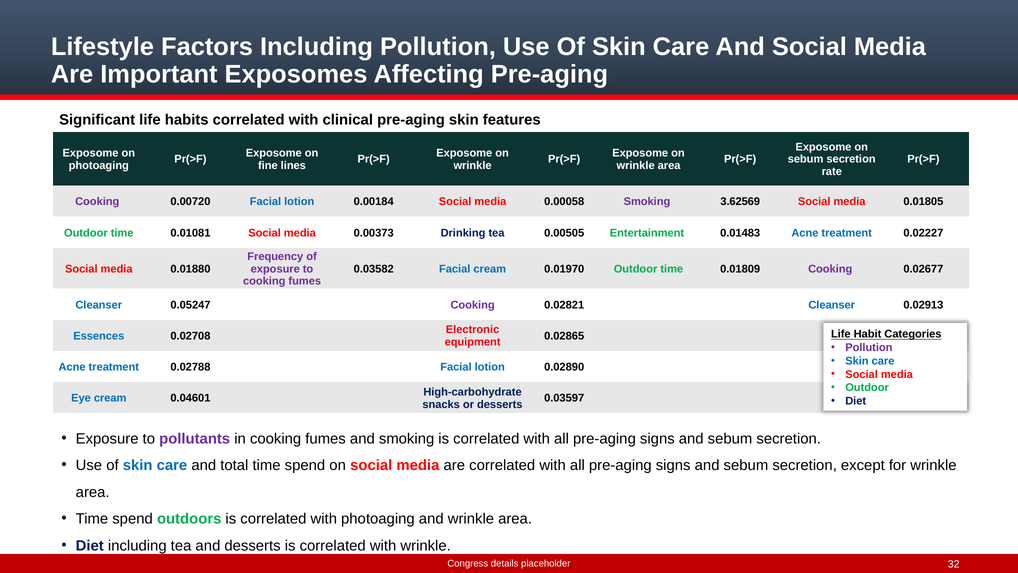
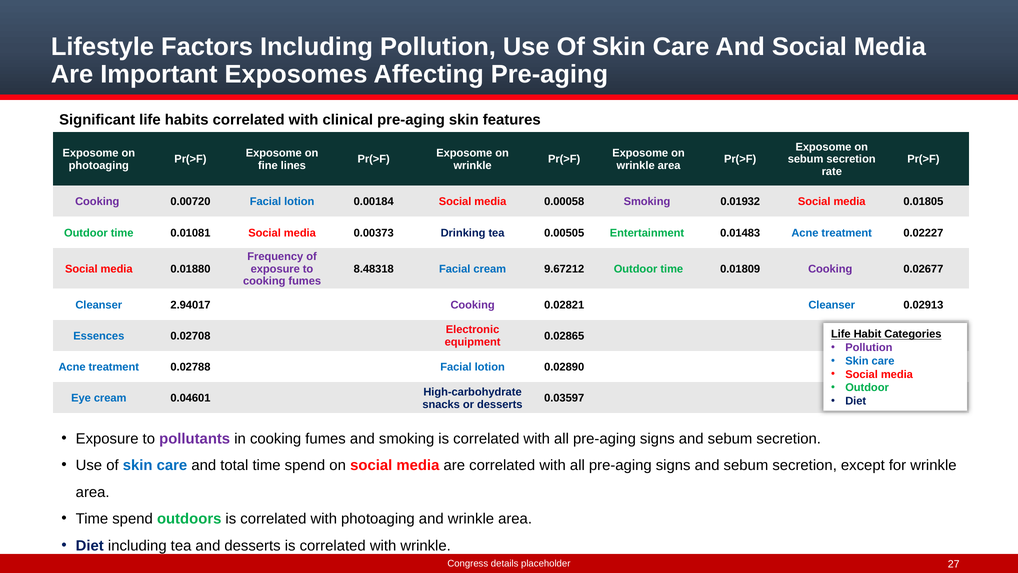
3.62569: 3.62569 -> 0.01932 (740, 202)
0.03582: 0.03582 -> 8.48318 (374, 269)
0.01970: 0.01970 -> 9.67212 (564, 269)
0.05247: 0.05247 -> 2.94017 (190, 305)
32: 32 -> 27 (954, 564)
